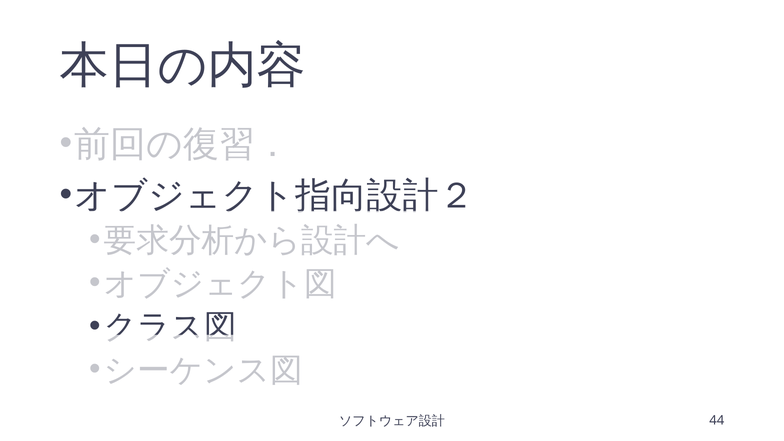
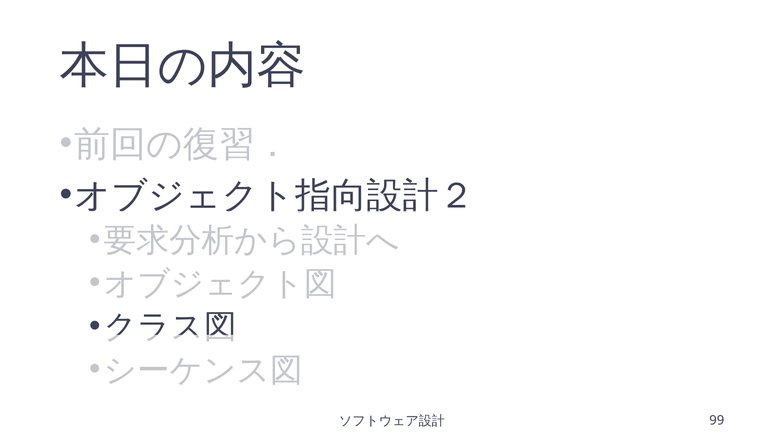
44: 44 -> 99 (717, 420)
